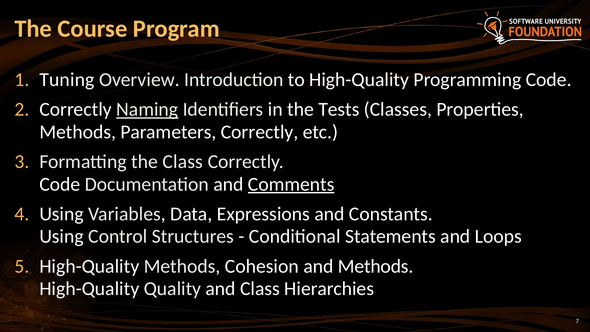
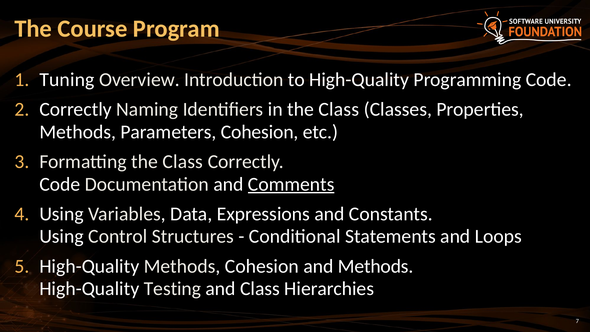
Naming underline: present -> none (147, 109)
in the Tests: Tests -> Class (339, 109)
Parameters Correctly: Correctly -> Cohesion (260, 132)
Quality: Quality -> Testing (172, 289)
